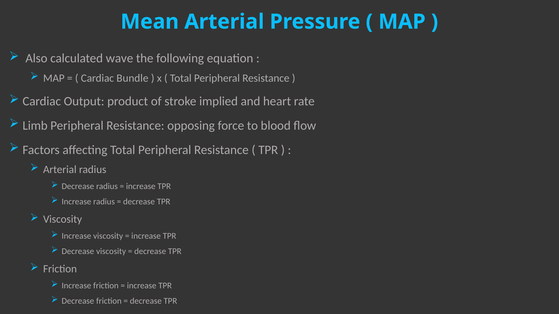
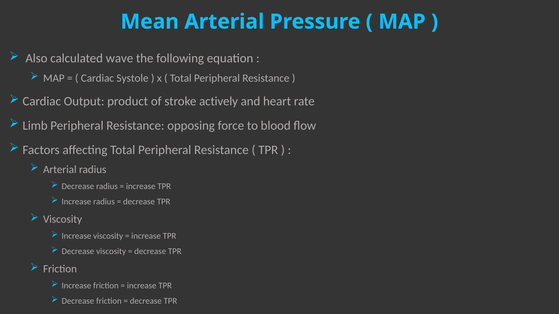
Bundle: Bundle -> Systole (133, 78)
implied: implied -> actively (219, 101)
